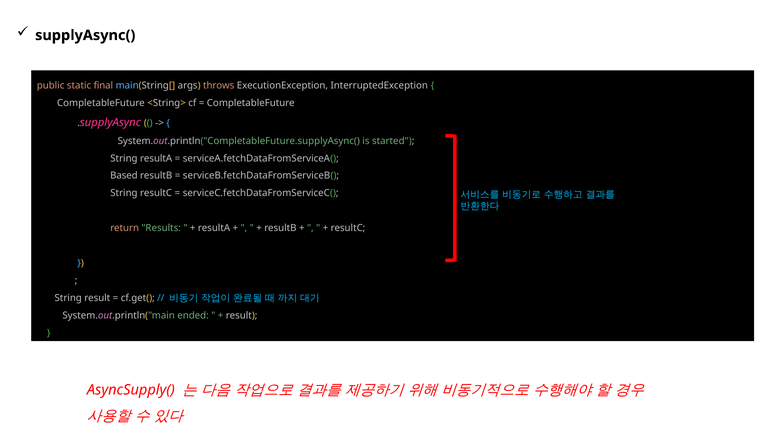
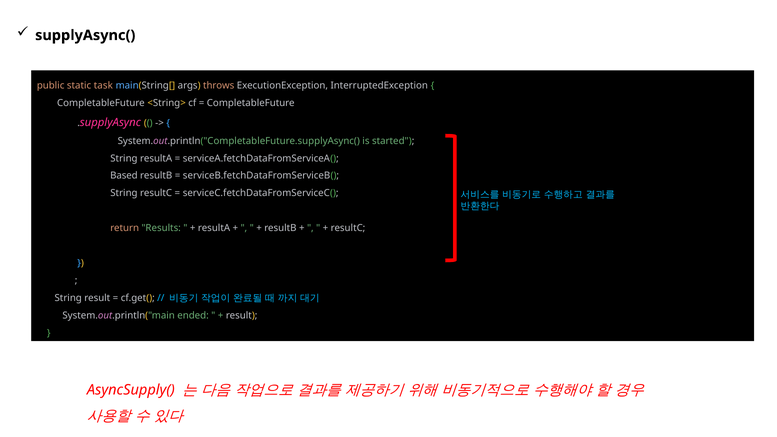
final: final -> task (103, 85)
